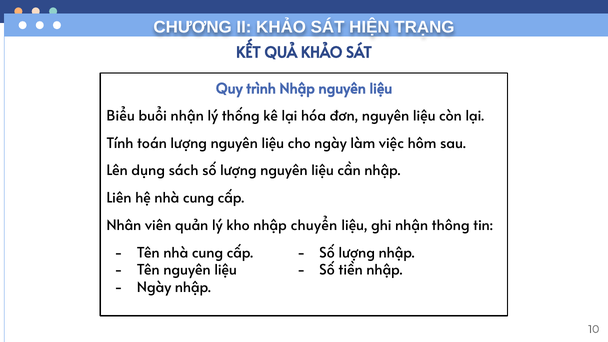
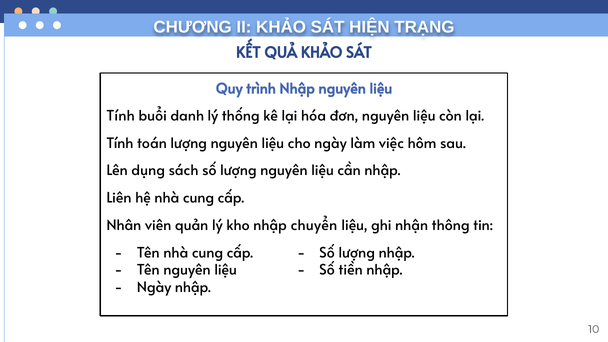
Biểu: Biểu -> Tính (121, 116)
buổi nhận: nhận -> danh (187, 116)
